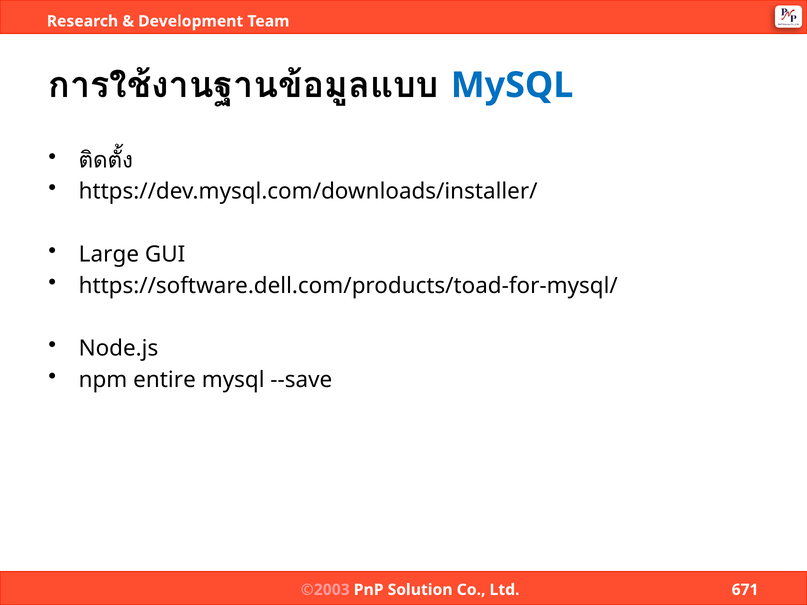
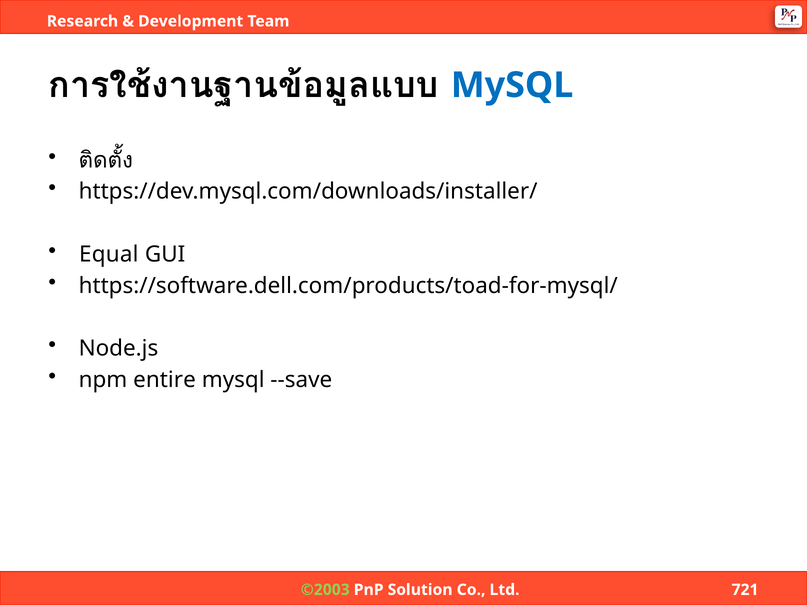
Large: Large -> Equal (109, 254)
©2003 colour: pink -> light green (325, 590)
671: 671 -> 721 (745, 590)
